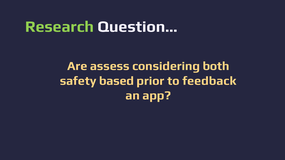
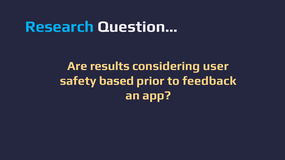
Research colour: light green -> light blue (59, 27)
assess: assess -> results (110, 66)
both: both -> user (216, 66)
